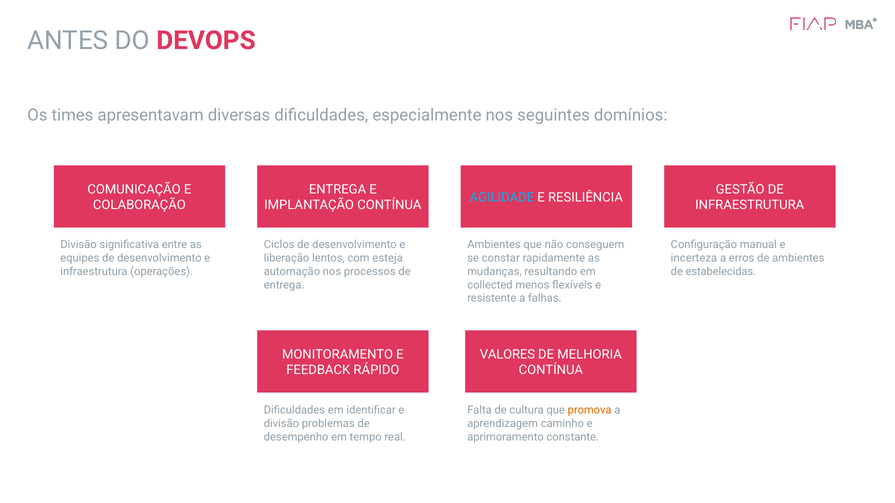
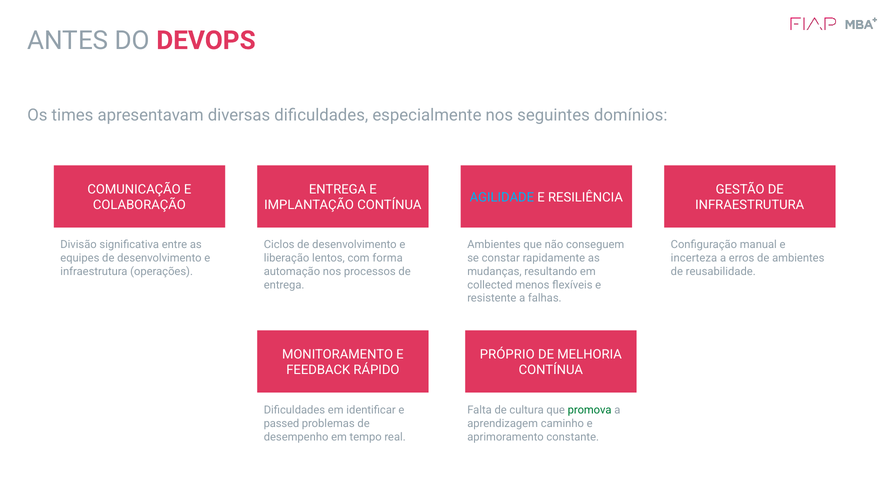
esteja: esteja -> forma (388, 258)
estabelecidas: estabelecidas -> reusabilidade (721, 272)
VALORES: VALORES -> PRÓPRIO (507, 355)
promova colour: orange -> green (590, 410)
divisão: divisão -> passed (281, 424)
